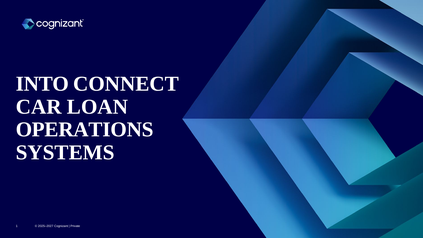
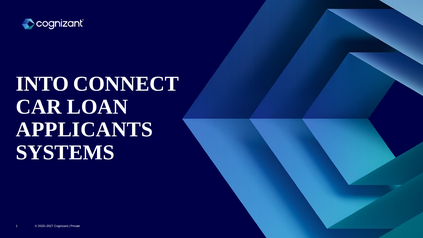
OPERATIONS: OPERATIONS -> APPLICANTS (84, 130)
